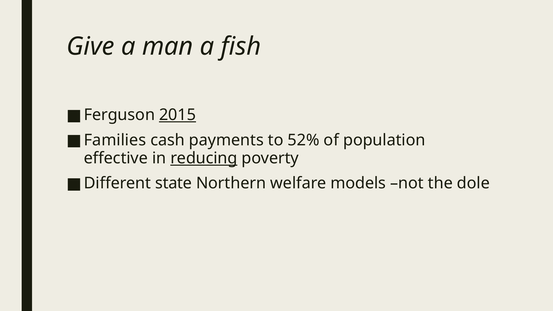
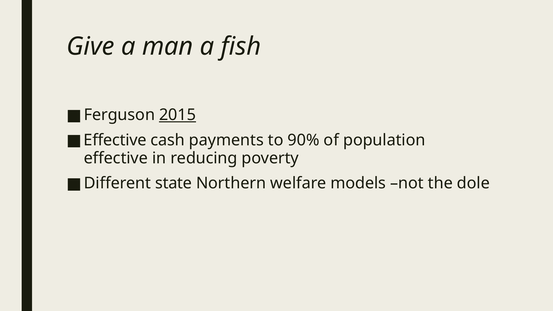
Families: Families -> Effective (115, 140)
52%: 52% -> 90% (304, 140)
reducing underline: present -> none (204, 158)
